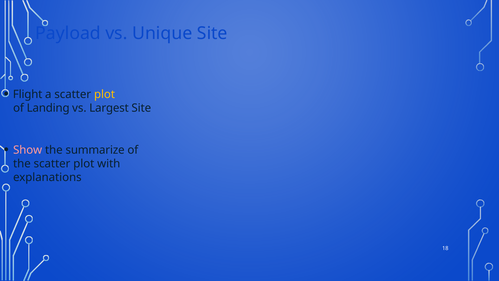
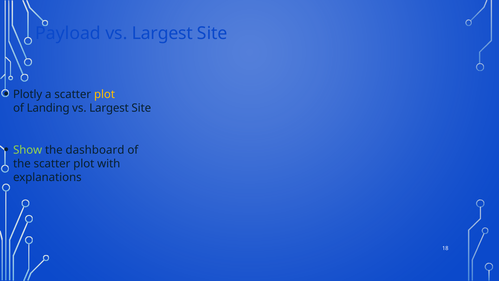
Payload vs Unique: Unique -> Largest (162, 33)
Flight: Flight -> Plotly (28, 94)
Show colour: pink -> light green (28, 150)
summarize: summarize -> dashboard (95, 150)
